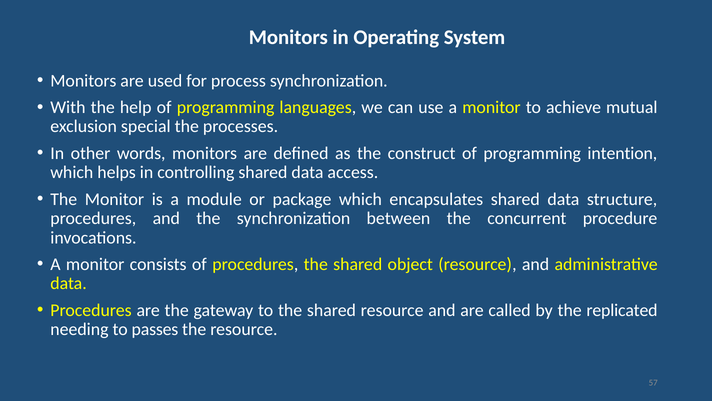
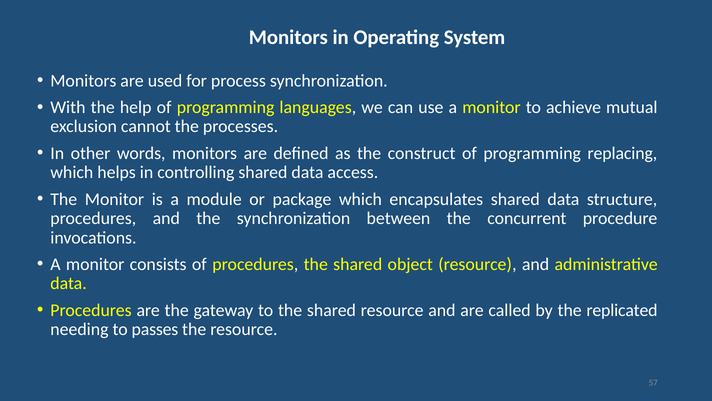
special: special -> cannot (146, 126)
intention: intention -> replacing (622, 153)
